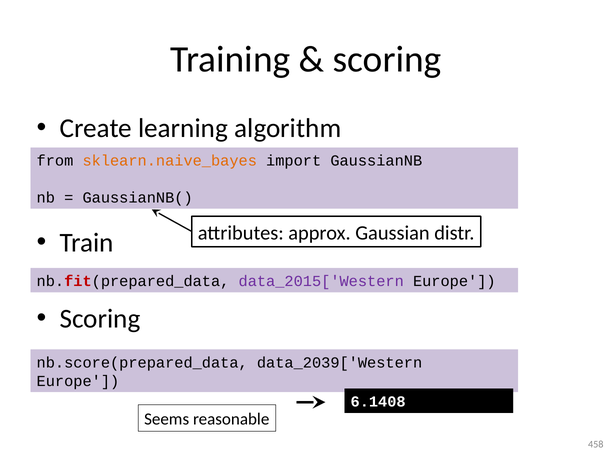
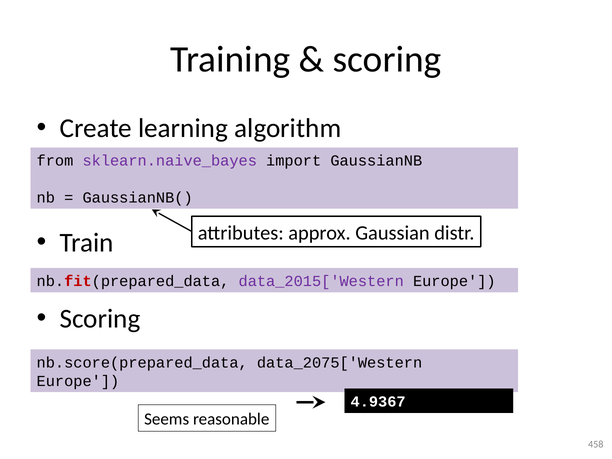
sklearn.naive_bayes colour: orange -> purple (170, 161)
data_2039['Western: data_2039['Western -> data_2075['Western (340, 363)
6.1408: 6.1408 -> 4.9367 (378, 402)
